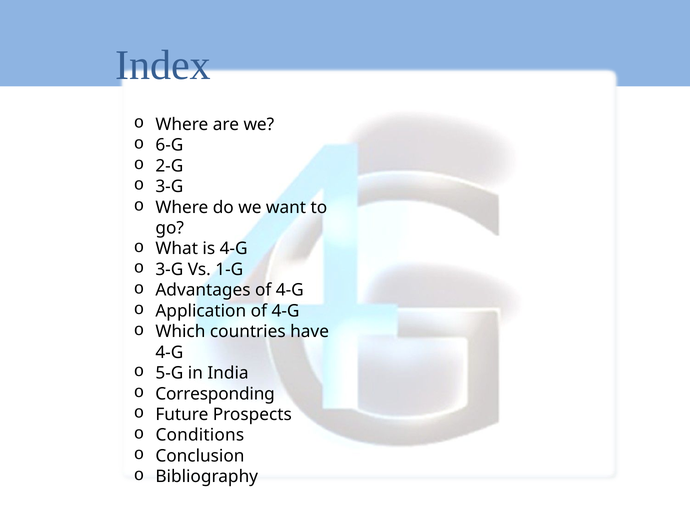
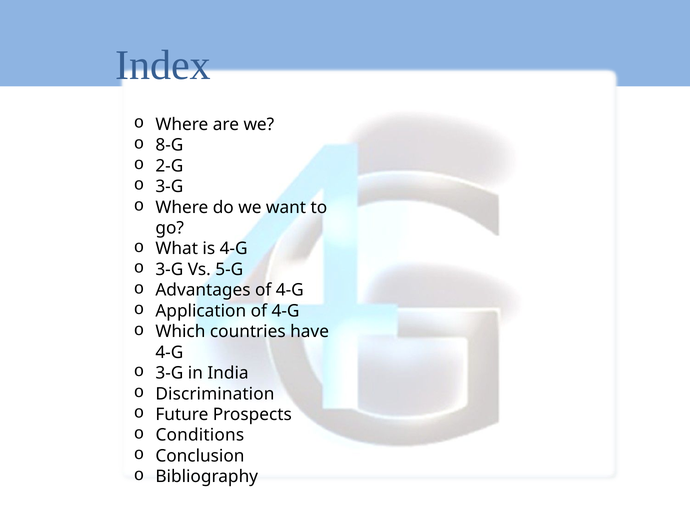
6-G: 6-G -> 8-G (169, 145)
1-G: 1-G -> 5-G (229, 269)
5-G: 5-G -> 3-G (169, 373)
Corresponding: Corresponding -> Discrimination (215, 393)
